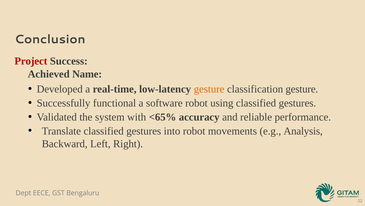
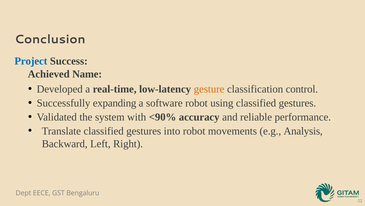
Project colour: red -> blue (31, 61)
classification gesture: gesture -> control (302, 89)
functional: functional -> expanding (115, 103)
<65%: <65% -> <90% (163, 117)
